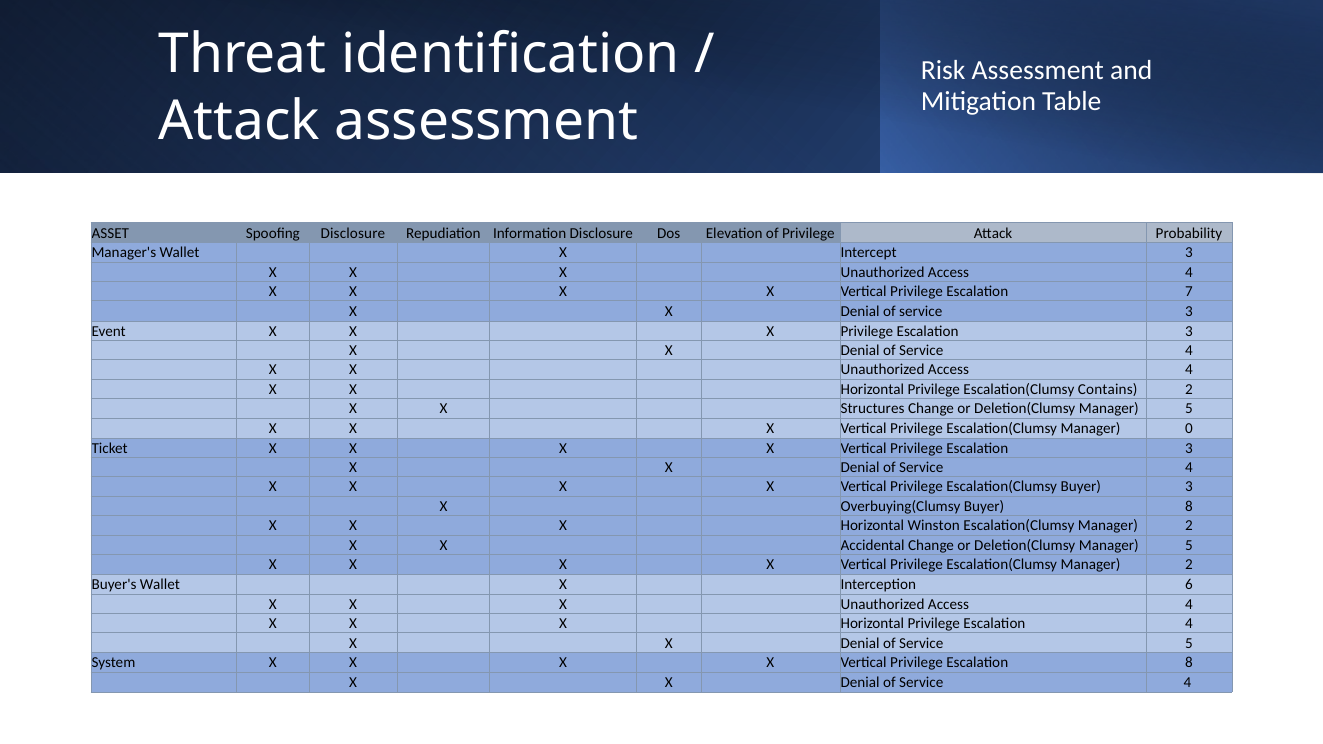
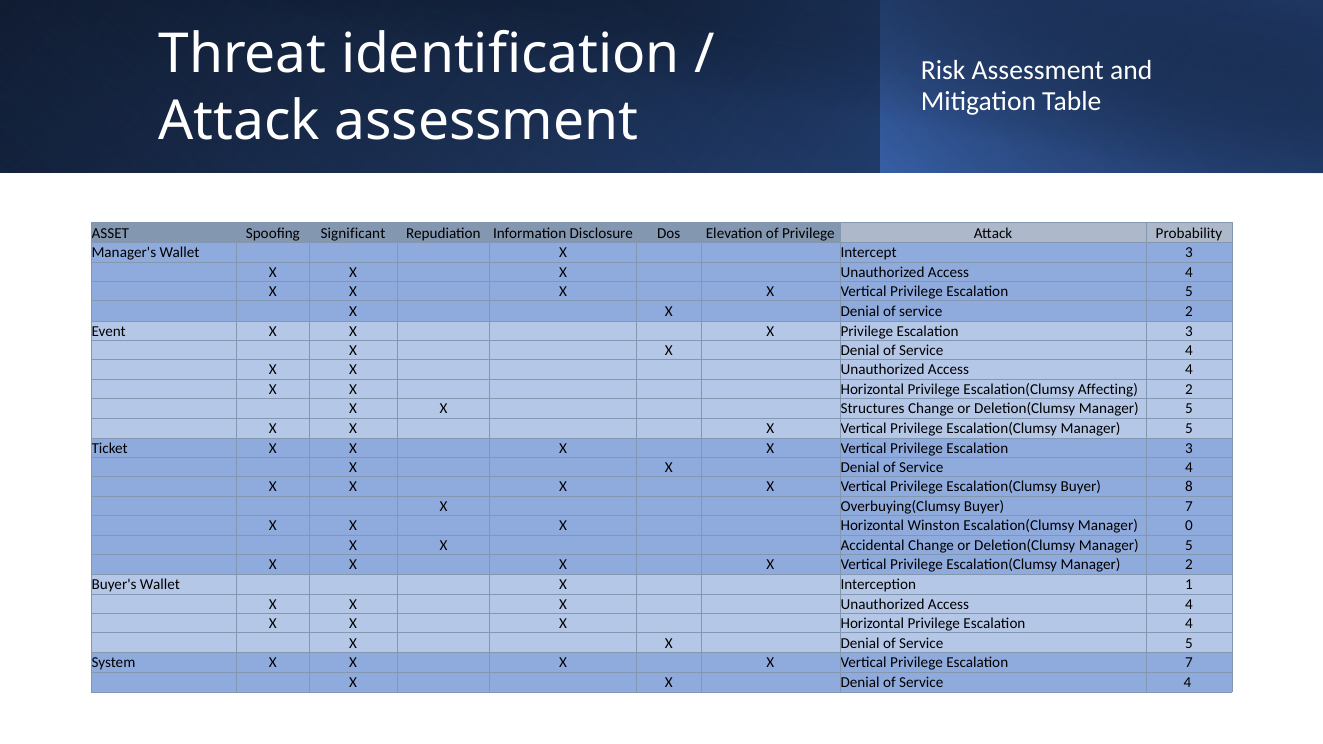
Spoofing Disclosure: Disclosure -> Significant (353, 233)
Escalation 7: 7 -> 5 (1189, 292)
service 3: 3 -> 2 (1189, 311)
Contains: Contains -> Affecting (1108, 389)
Escalation(Clumsy Manager 0: 0 -> 5 (1189, 429)
Buyer 3: 3 -> 8 (1189, 487)
Buyer 8: 8 -> 7 (1189, 507)
2: 2 -> 0 (1189, 526)
6: 6 -> 1 (1189, 585)
Escalation 8: 8 -> 7 (1189, 663)
